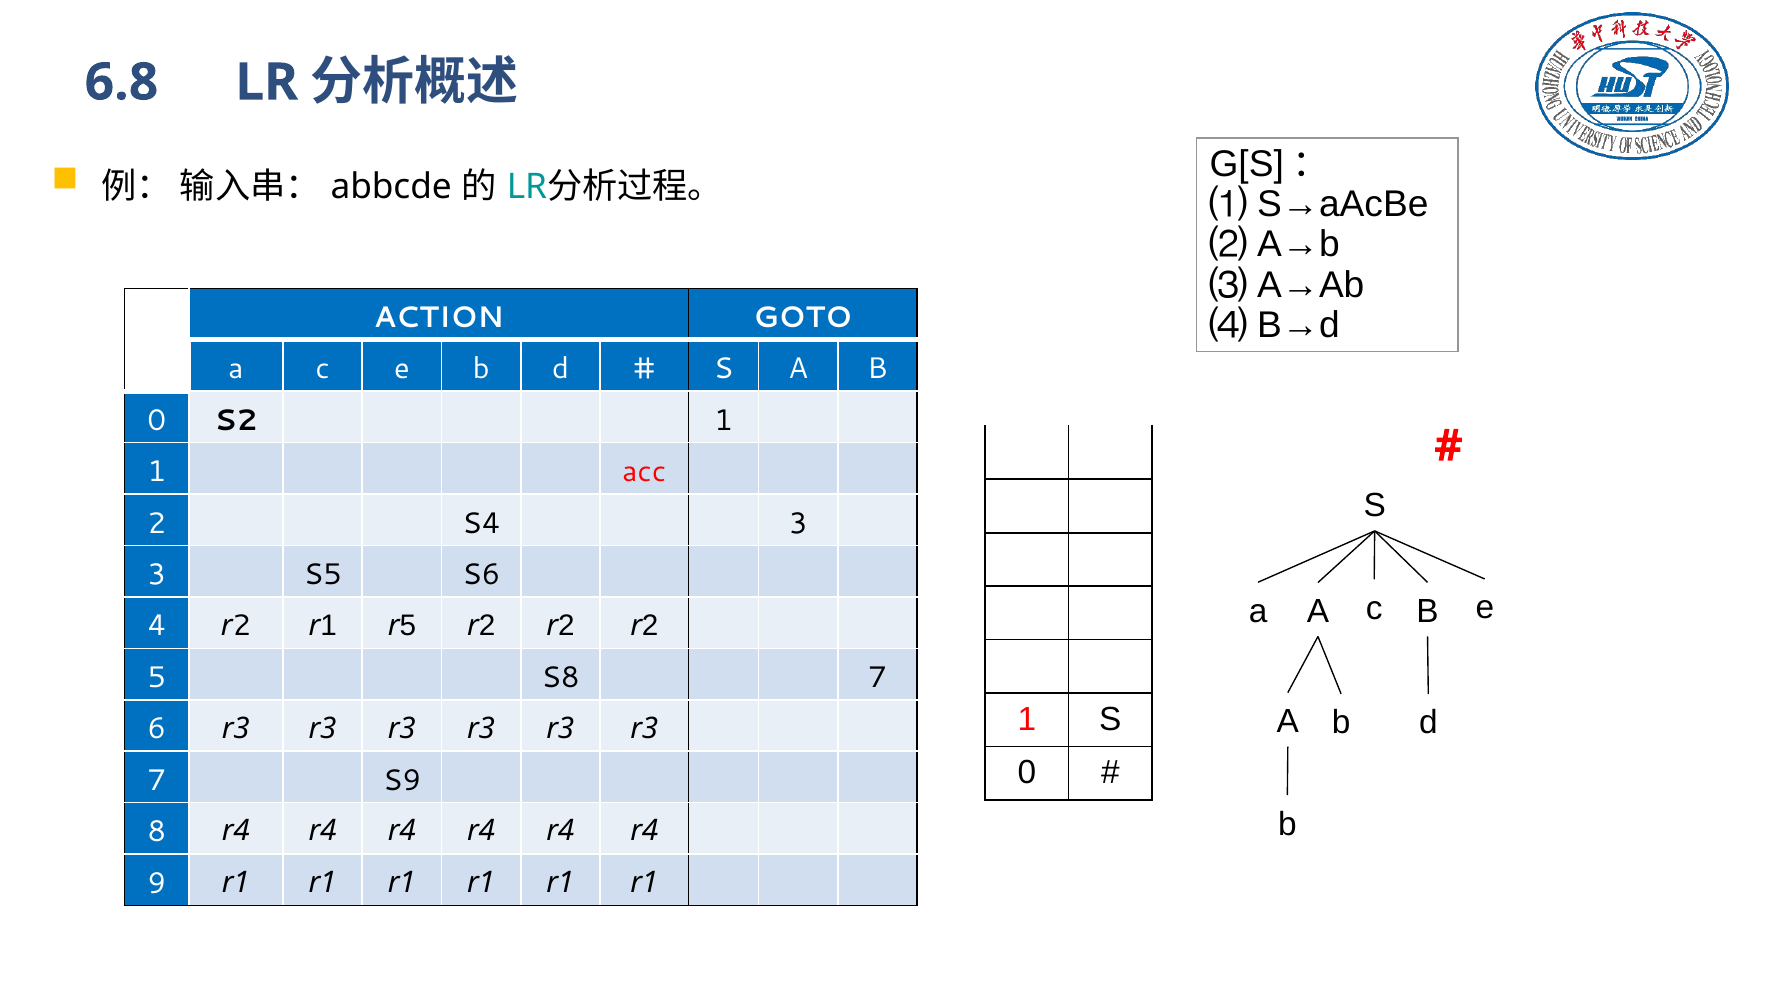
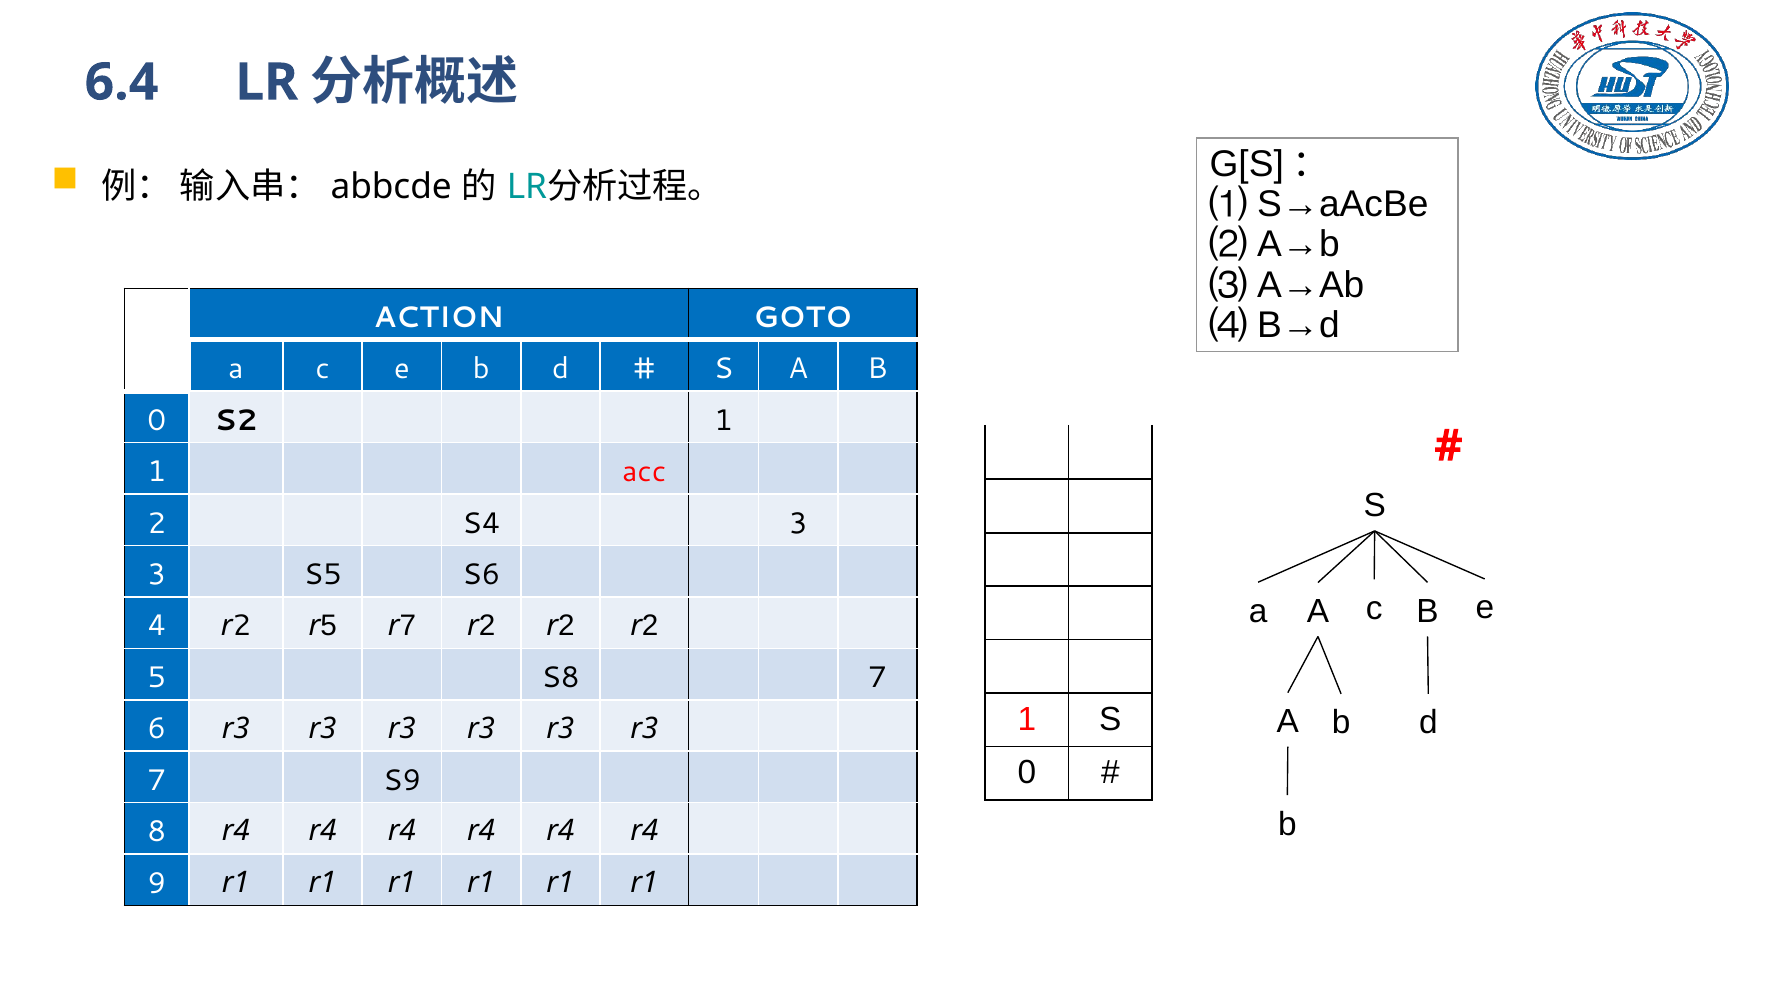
6.8: 6.8 -> 6.4 (121, 82)
1: 1 -> 5 (329, 625)
5: 5 -> 7 (408, 625)
